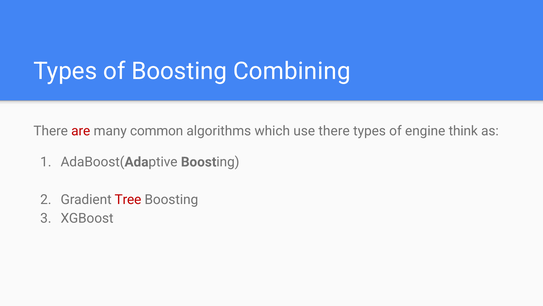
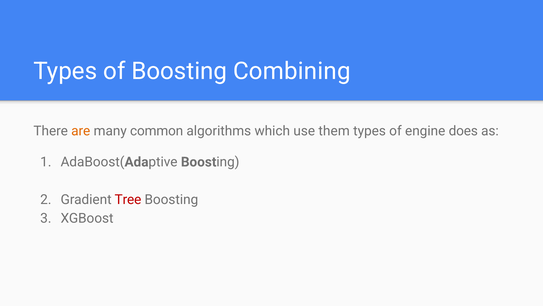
are colour: red -> orange (81, 131)
use there: there -> them (334, 131)
think: think -> does (463, 131)
